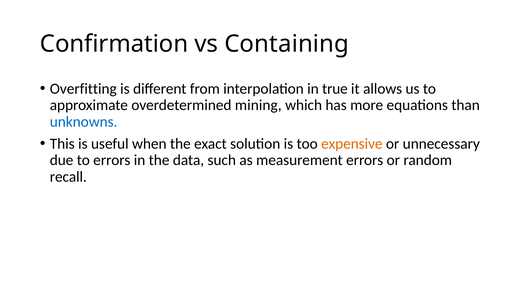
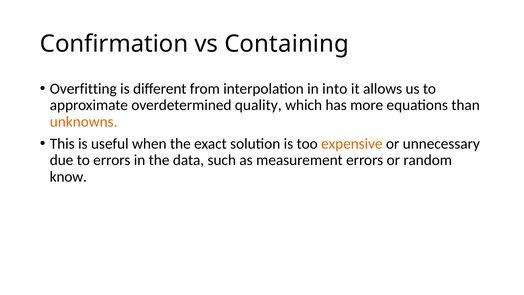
true: true -> into (335, 89)
mining: mining -> quality (258, 105)
unknowns colour: blue -> orange (84, 122)
recall: recall -> know (68, 177)
